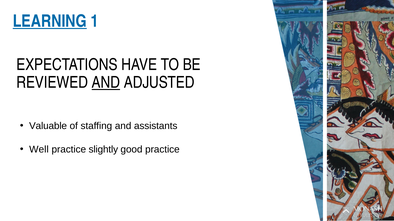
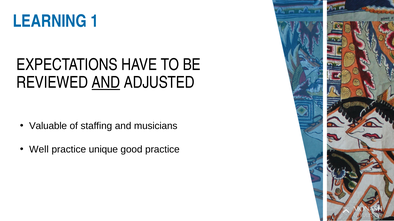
LEARNING underline: present -> none (50, 21)
assistants: assistants -> musicians (156, 126)
slightly: slightly -> unique (103, 150)
